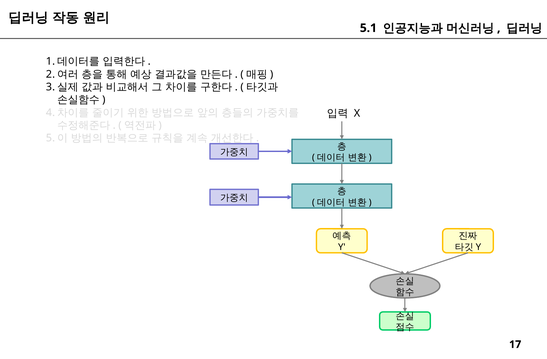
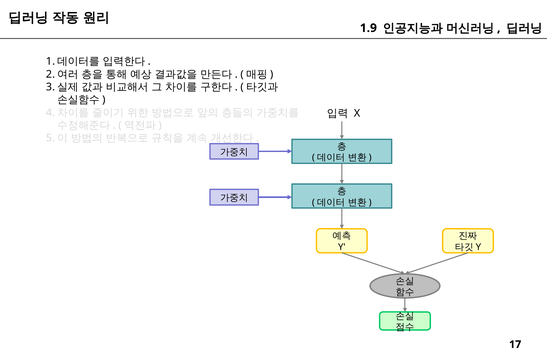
5.1: 5.1 -> 1.9 (368, 28)
